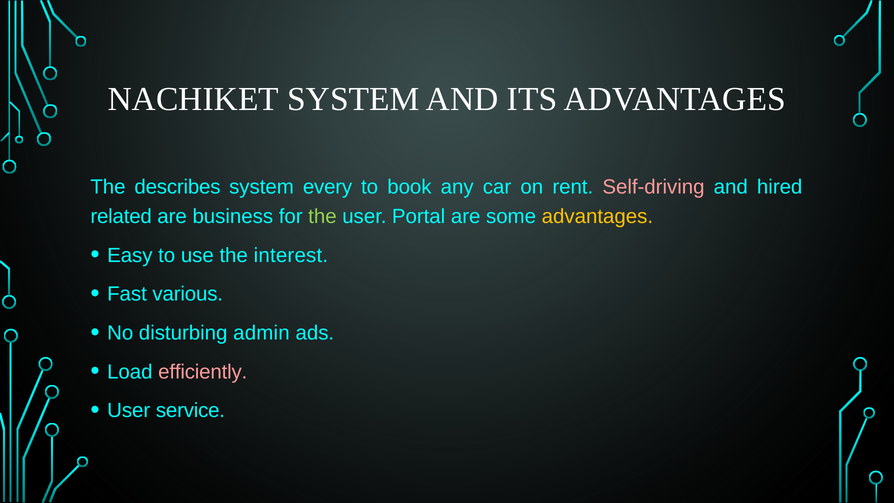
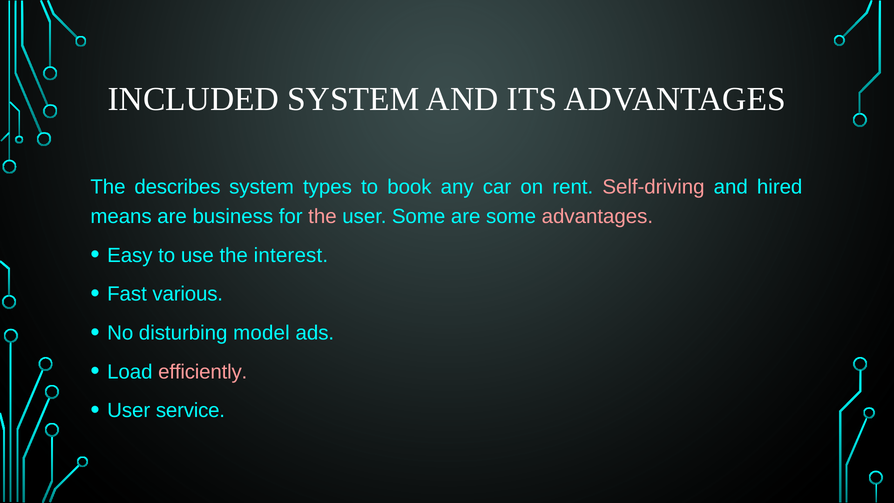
NACHIKET: NACHIKET -> INCLUDED (193, 99)
every: every -> types (327, 187)
related: related -> means (121, 216)
the colour: light green -> pink (322, 216)
user Portal: Portal -> Some (419, 216)
advantages colour: yellow -> pink (597, 216)
admin: admin -> model (261, 333)
